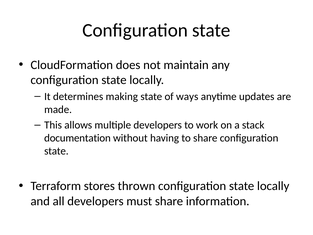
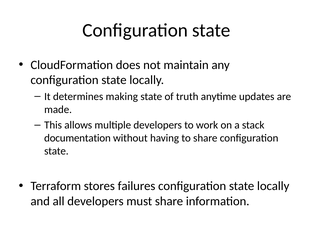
ways: ways -> truth (187, 96)
thrown: thrown -> failures (137, 186)
